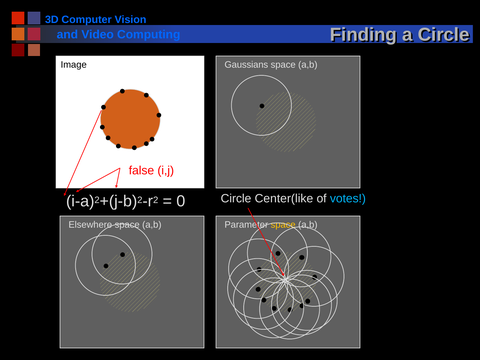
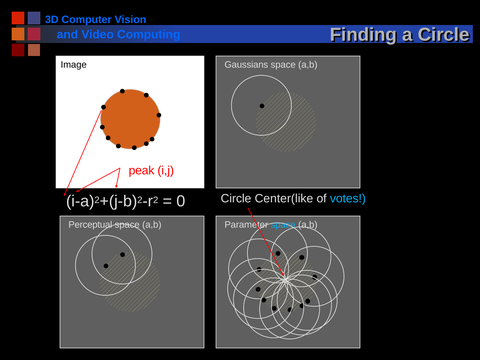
false: false -> peak (142, 170)
Elsewhere: Elsewhere -> Perceptual (90, 225)
space colour: yellow -> light blue (283, 225)
